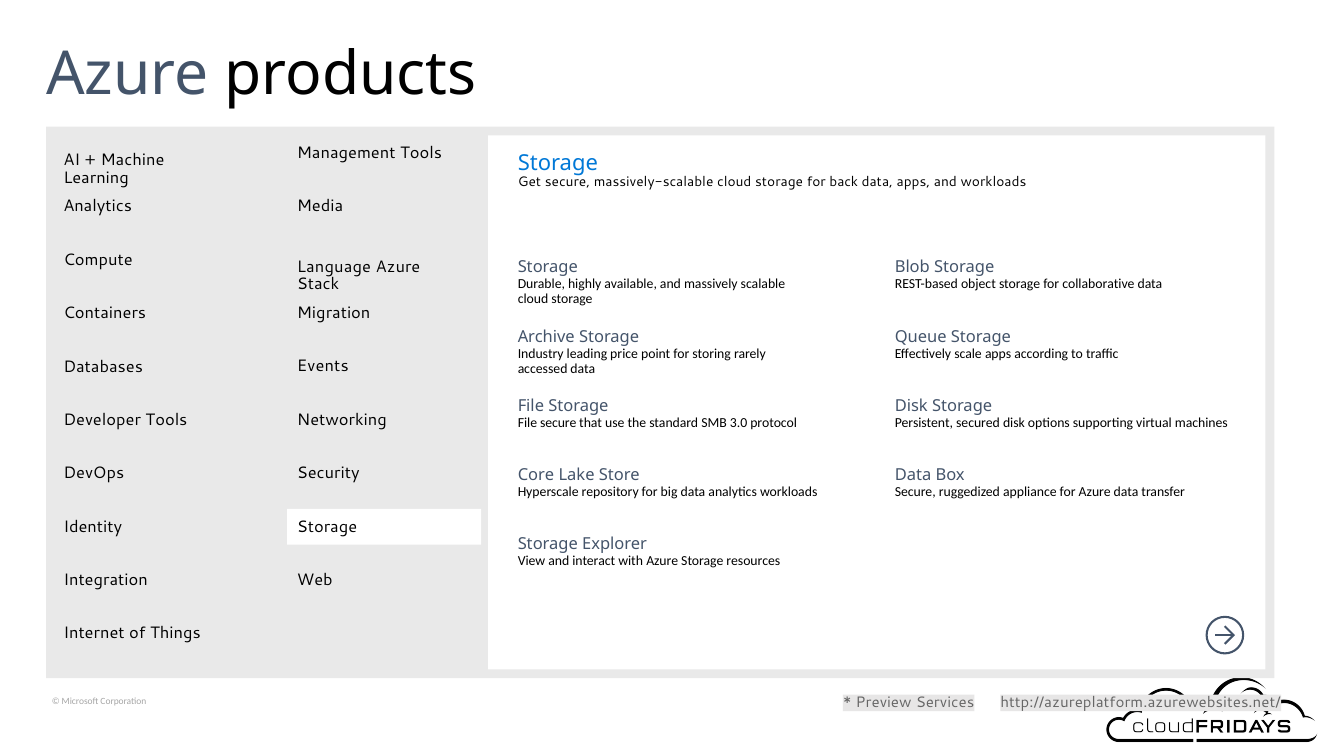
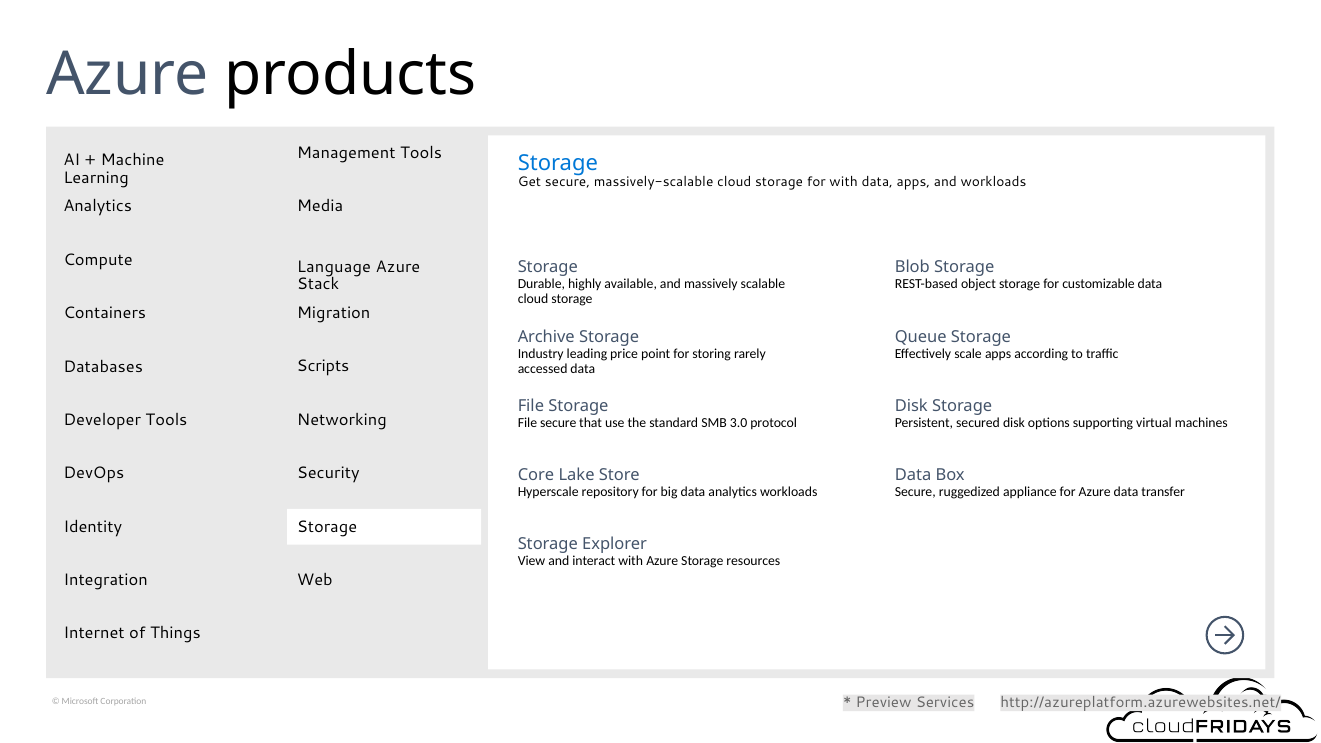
for back: back -> with (844, 182)
collaborative: collaborative -> customizable (1098, 284)
Events: Events -> Scripts (323, 367)
